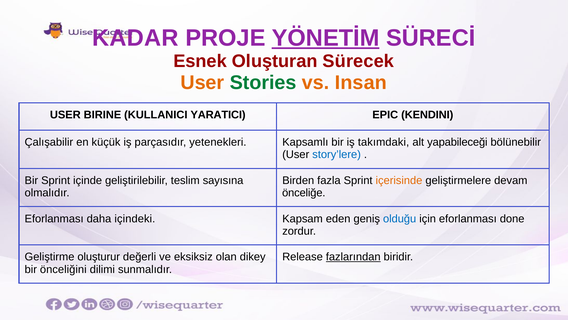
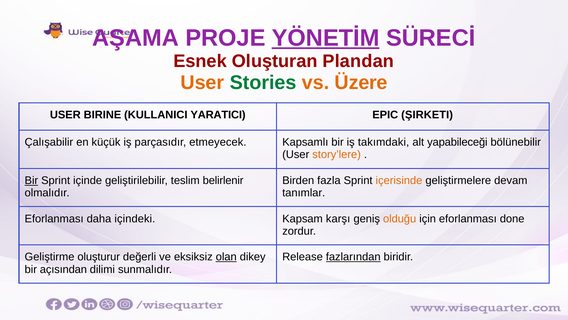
KADAR: KADAR -> AŞAMA (136, 38)
Sürecek: Sürecek -> Plandan (358, 61)
Insan: Insan -> Üzere (361, 82)
KENDINI: KENDINI -> ŞIRKETI (427, 115)
yetenekleri: yetenekleri -> etmeyecek (218, 142)
story’lere colour: blue -> orange (337, 154)
Bir underline: none -> present (31, 180)
sayısına: sayısına -> belirlenir (223, 180)
önceliğe: önceliğe -> tanımlar (304, 193)
eden: eden -> karşı (338, 218)
olduğu colour: blue -> orange (400, 218)
olan underline: none -> present (226, 257)
önceliğini: önceliğini -> açısından (63, 269)
